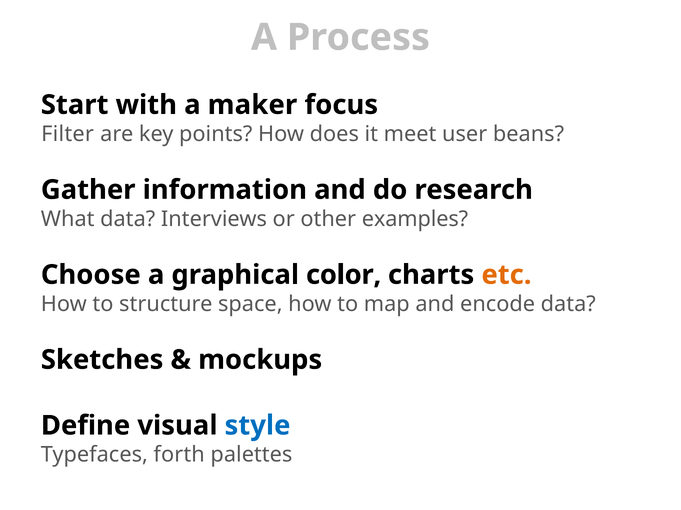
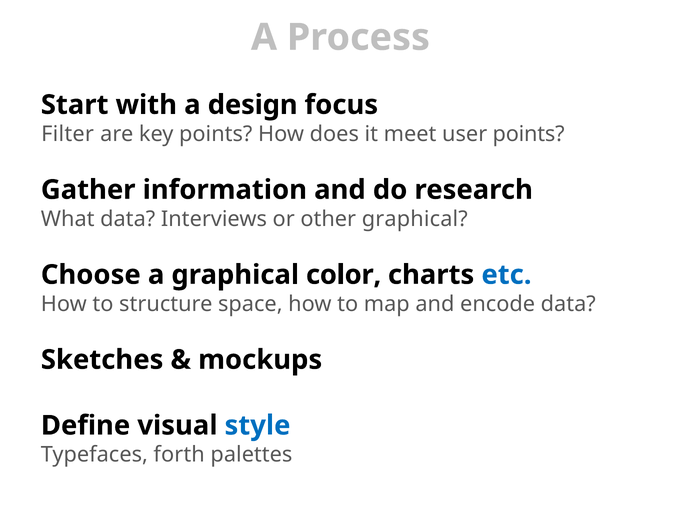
maker: maker -> design (253, 105)
user beans: beans -> points (529, 134)
other examples: examples -> graphical (415, 219)
etc colour: orange -> blue (506, 275)
